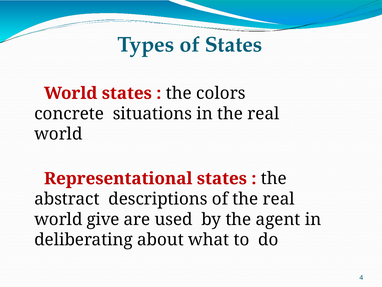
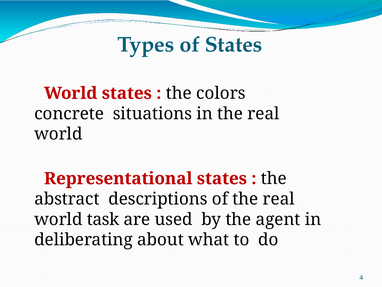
give: give -> task (103, 219)
